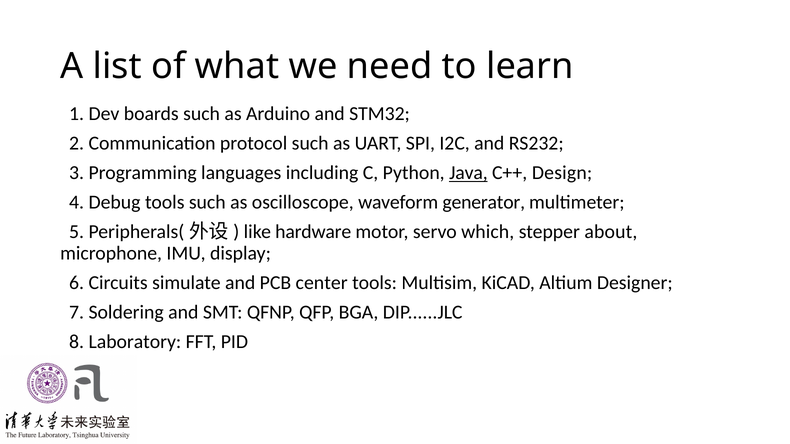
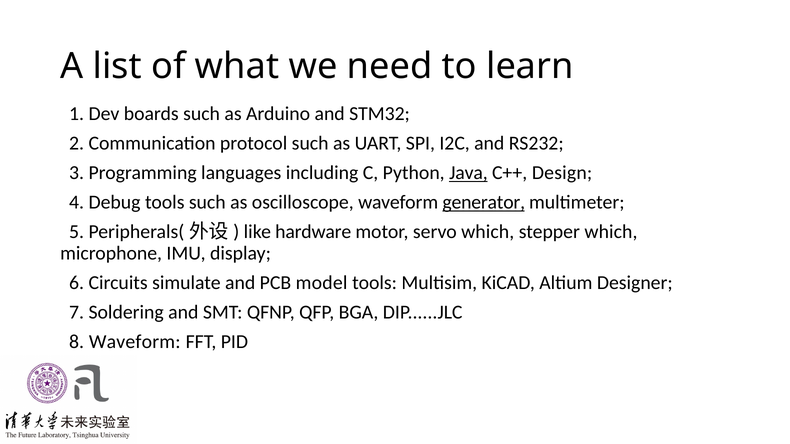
generator underline: none -> present (484, 203)
stepper about: about -> which (611, 232)
center: center -> model (322, 283)
8 Laboratory: Laboratory -> Waveform (135, 342)
